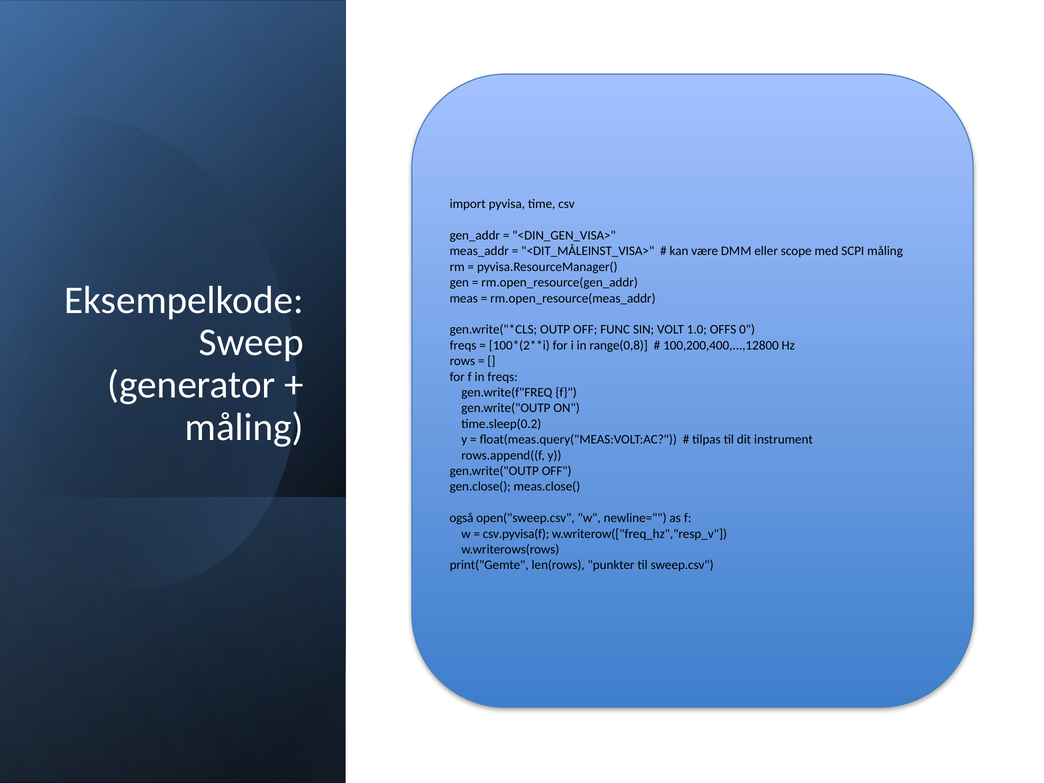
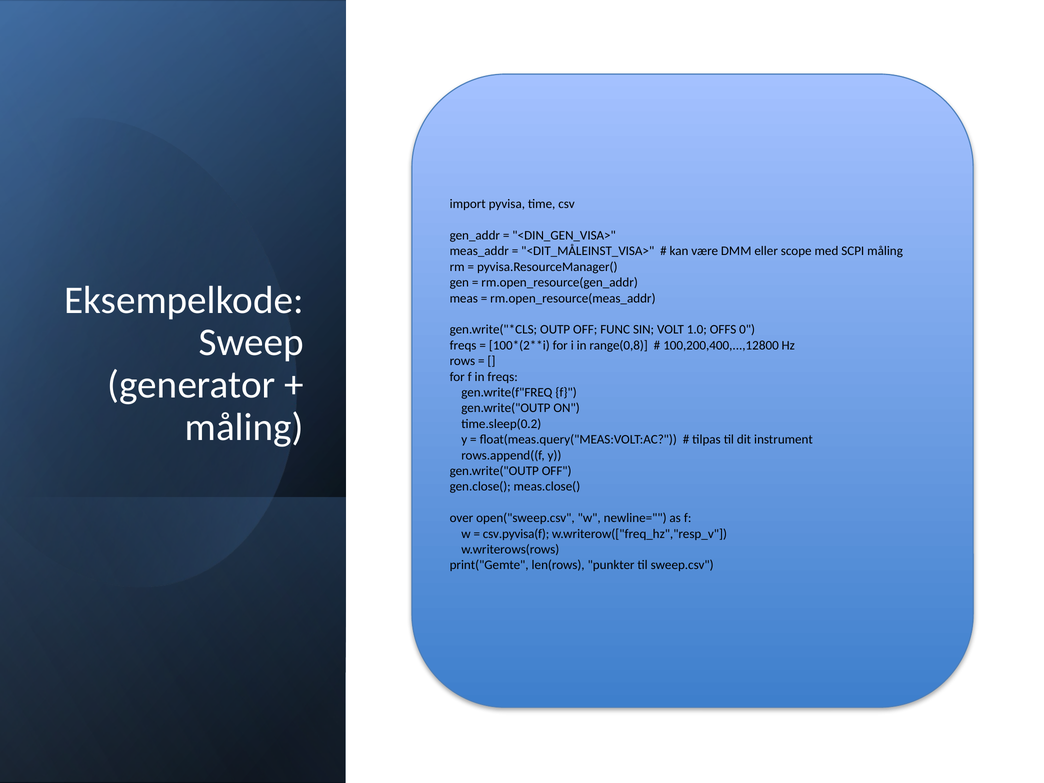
også: også -> over (461, 518)
